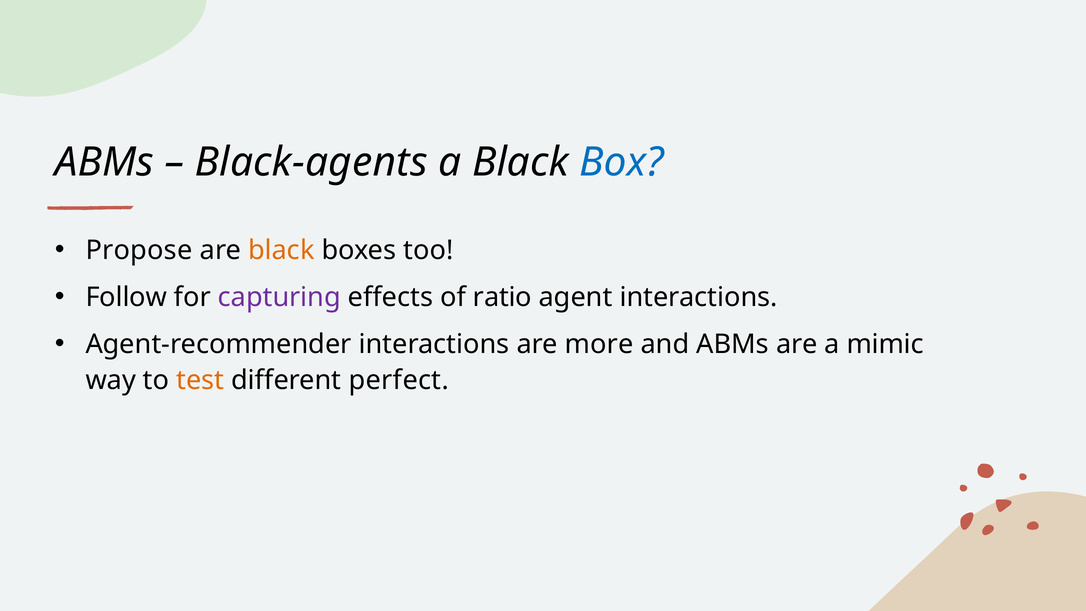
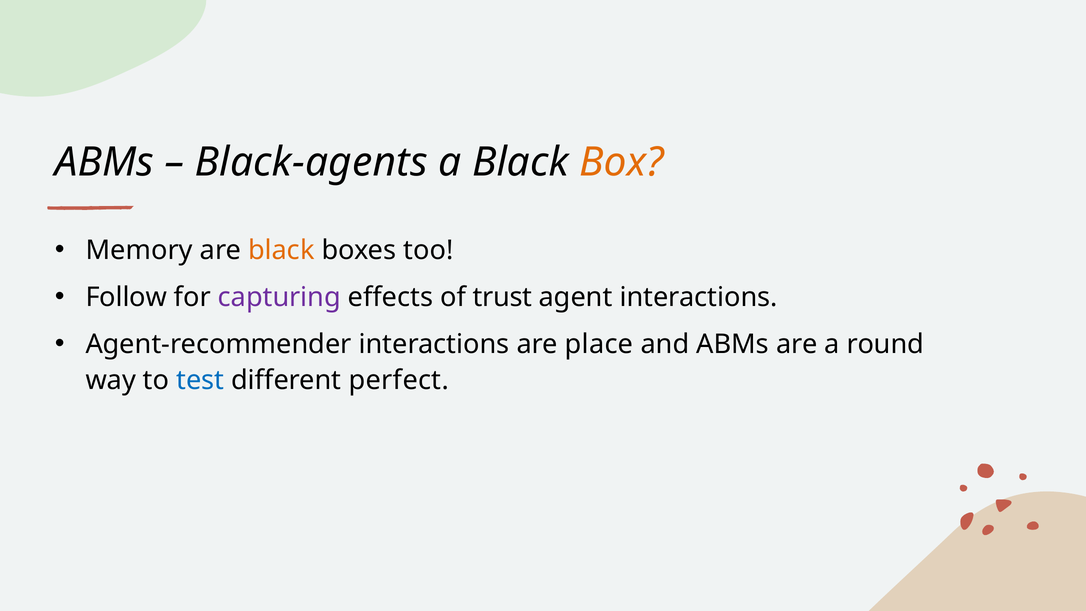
Box colour: blue -> orange (622, 162)
Propose: Propose -> Memory (139, 250)
ratio: ratio -> trust (502, 297)
more: more -> place (599, 344)
mimic: mimic -> round (885, 344)
test colour: orange -> blue (200, 380)
